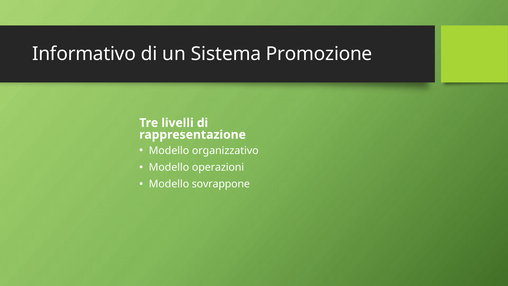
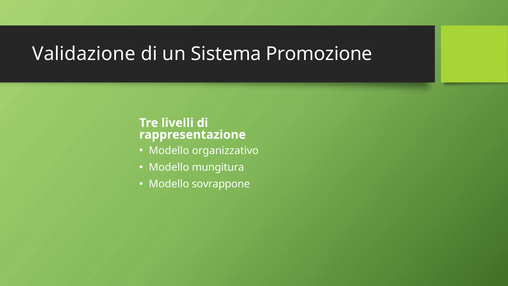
Informativo: Informativo -> Validazione (84, 54)
operazioni: operazioni -> mungitura (218, 167)
